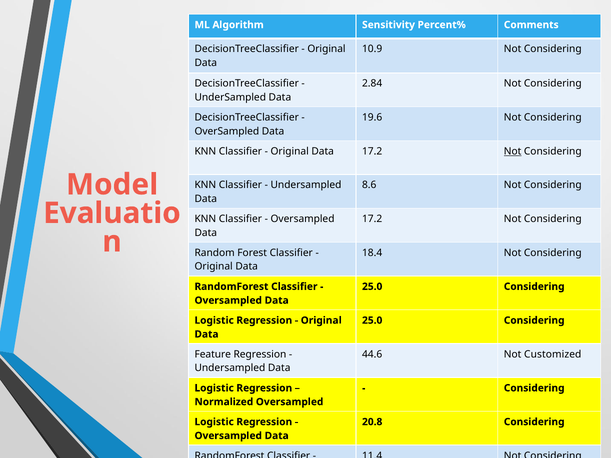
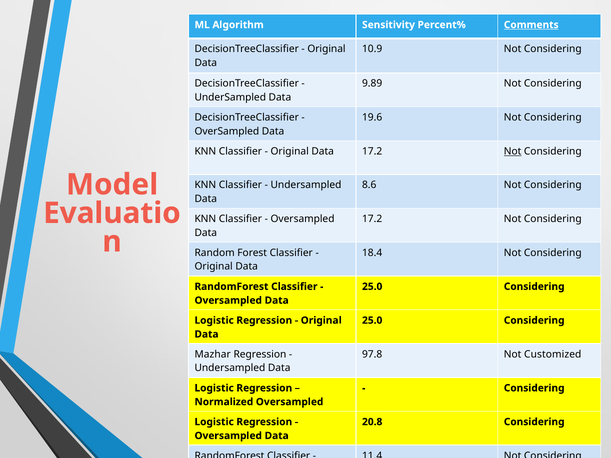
Comments underline: none -> present (531, 25)
2.84: 2.84 -> 9.89 (372, 84)
Feature: Feature -> Mazhar (213, 354)
44.6: 44.6 -> 97.8 (372, 354)
